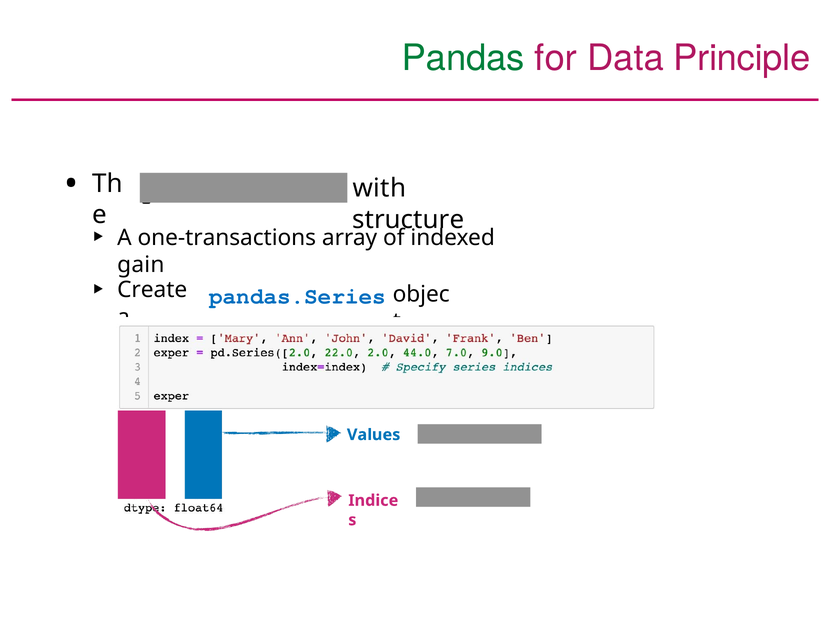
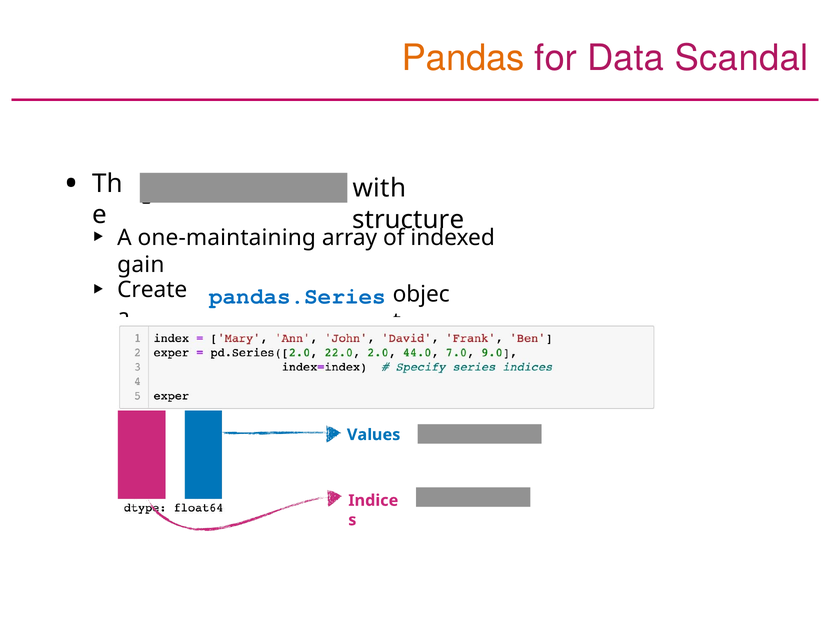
Pandas colour: green -> orange (463, 58)
Principle: Principle -> Scandal (742, 58)
one-transactions: one-transactions -> one-maintaining (227, 238)
